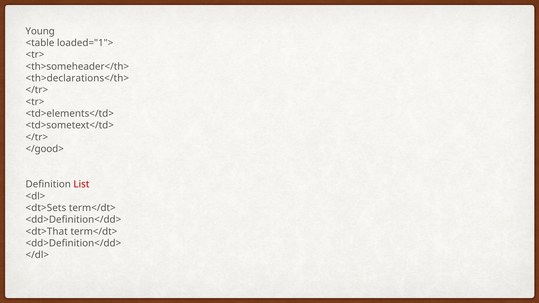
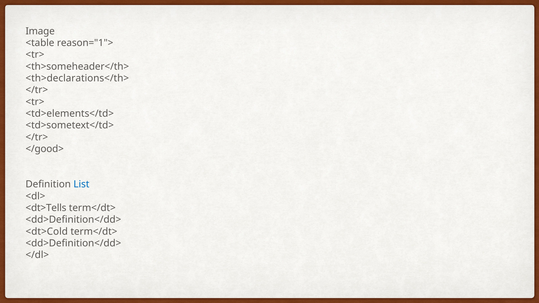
Young: Young -> Image (40, 31)
loaded="1">: loaded="1"> -> reason="1"> (85, 43)
List colour: red -> blue (81, 184)
<dt>Sets: <dt>Sets -> <dt>Tells (46, 208)
<dt>That: <dt>That -> <dt>Cold (47, 232)
